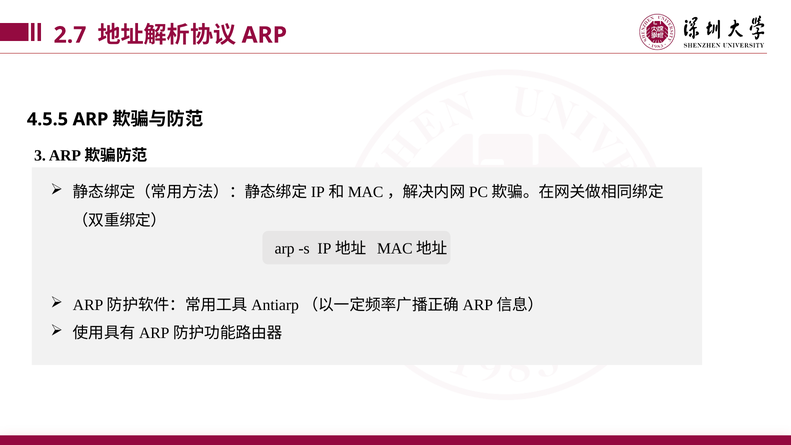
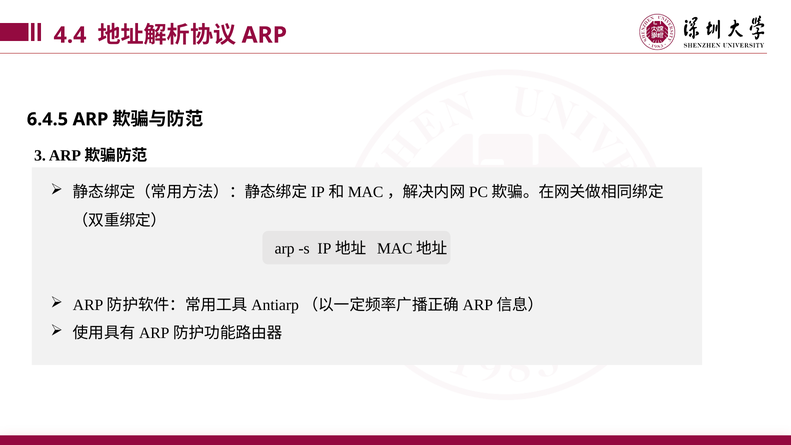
2.7: 2.7 -> 4.4 (70, 35)
4.5.5: 4.5.5 -> 6.4.5 (47, 119)
